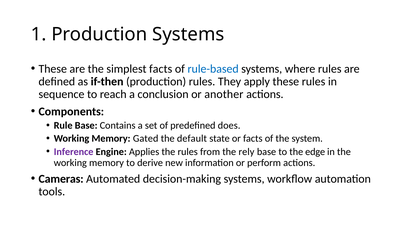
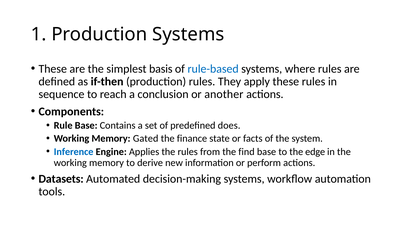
simplest facts: facts -> basis (161, 69)
default: default -> finance (192, 138)
Inference colour: purple -> blue (74, 151)
rely: rely -> find (246, 151)
Cameras: Cameras -> Datasets (61, 178)
